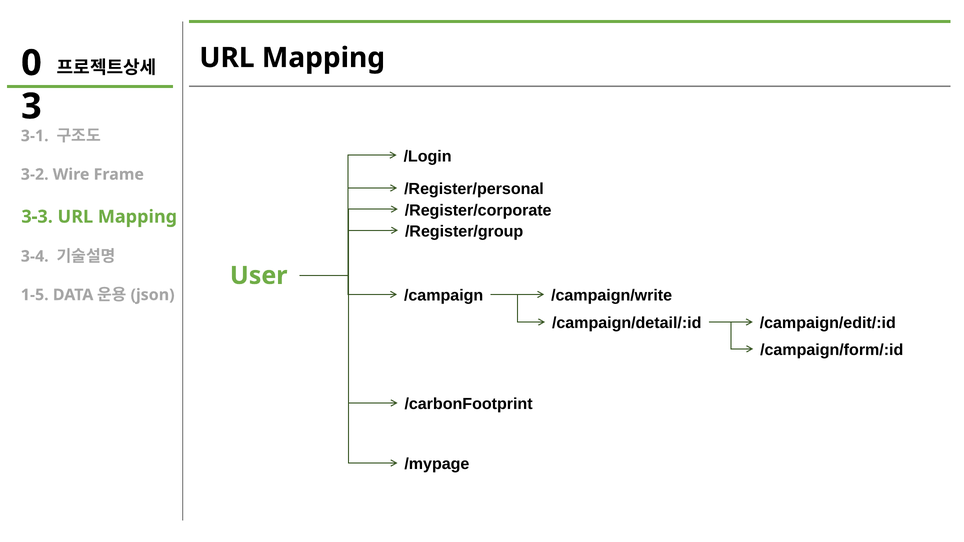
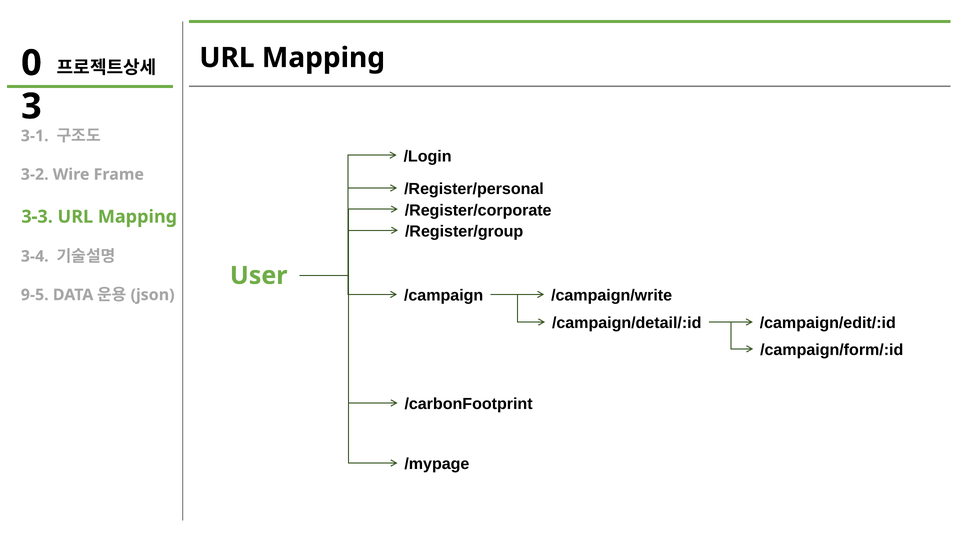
1-5: 1-5 -> 9-5 (35, 295)
